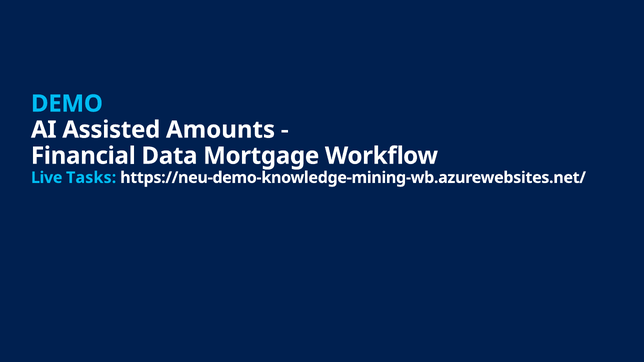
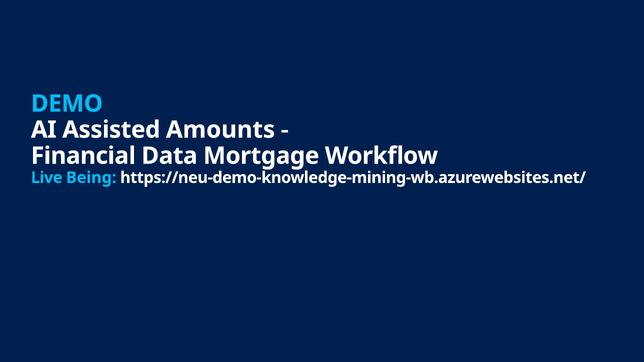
Tasks: Tasks -> Being (91, 178)
